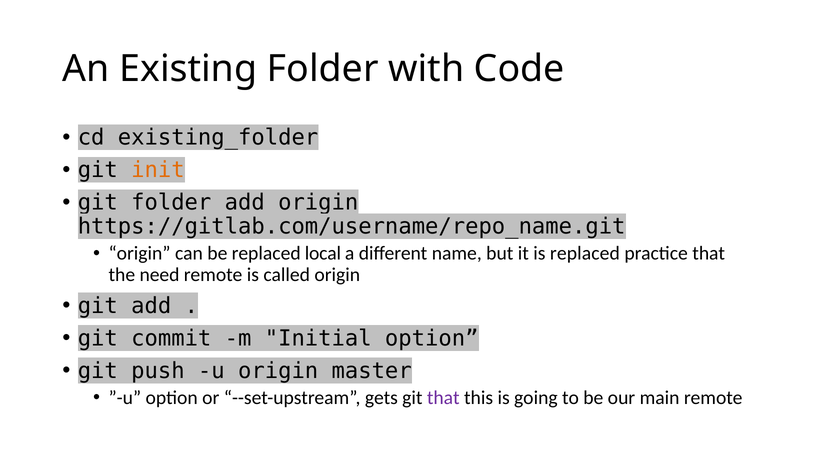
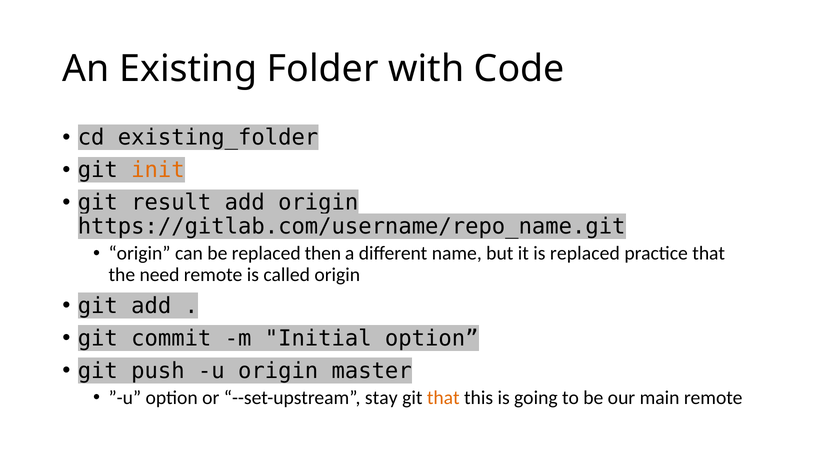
git folder: folder -> result (171, 202)
local: local -> then (323, 253)
gets: gets -> stay (381, 397)
that colour: purple -> orange (443, 397)
